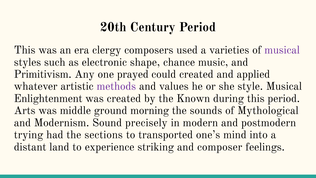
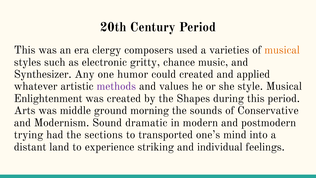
musical colour: purple -> orange (282, 50)
shape: shape -> gritty (145, 62)
Primitivism: Primitivism -> Synthesizer (43, 74)
prayed: prayed -> humor (133, 74)
Known: Known -> Shapes (193, 98)
Mythological: Mythological -> Conservative (268, 110)
precisely: precisely -> dramatic (146, 123)
composer: composer -> individual (220, 147)
